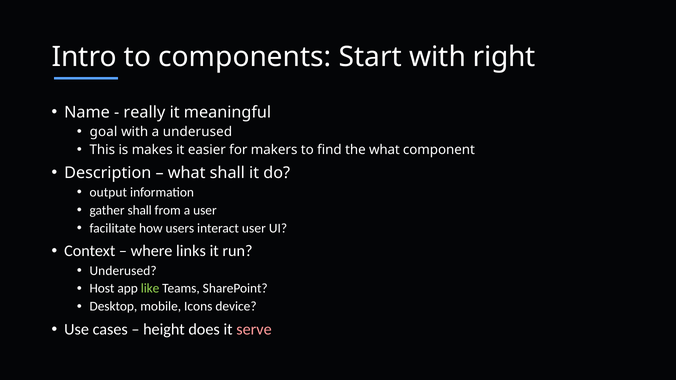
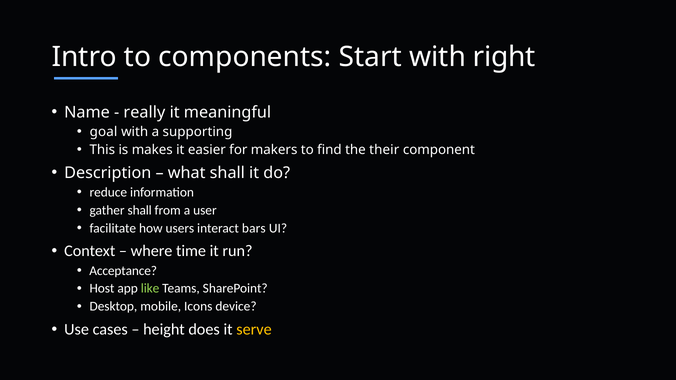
a underused: underused -> supporting (197, 132)
the what: what -> their (384, 150)
output: output -> reduce (108, 192)
interact user: user -> bars (254, 228)
links: links -> time (191, 251)
Underused: Underused -> Acceptance (123, 271)
serve colour: pink -> yellow (254, 330)
